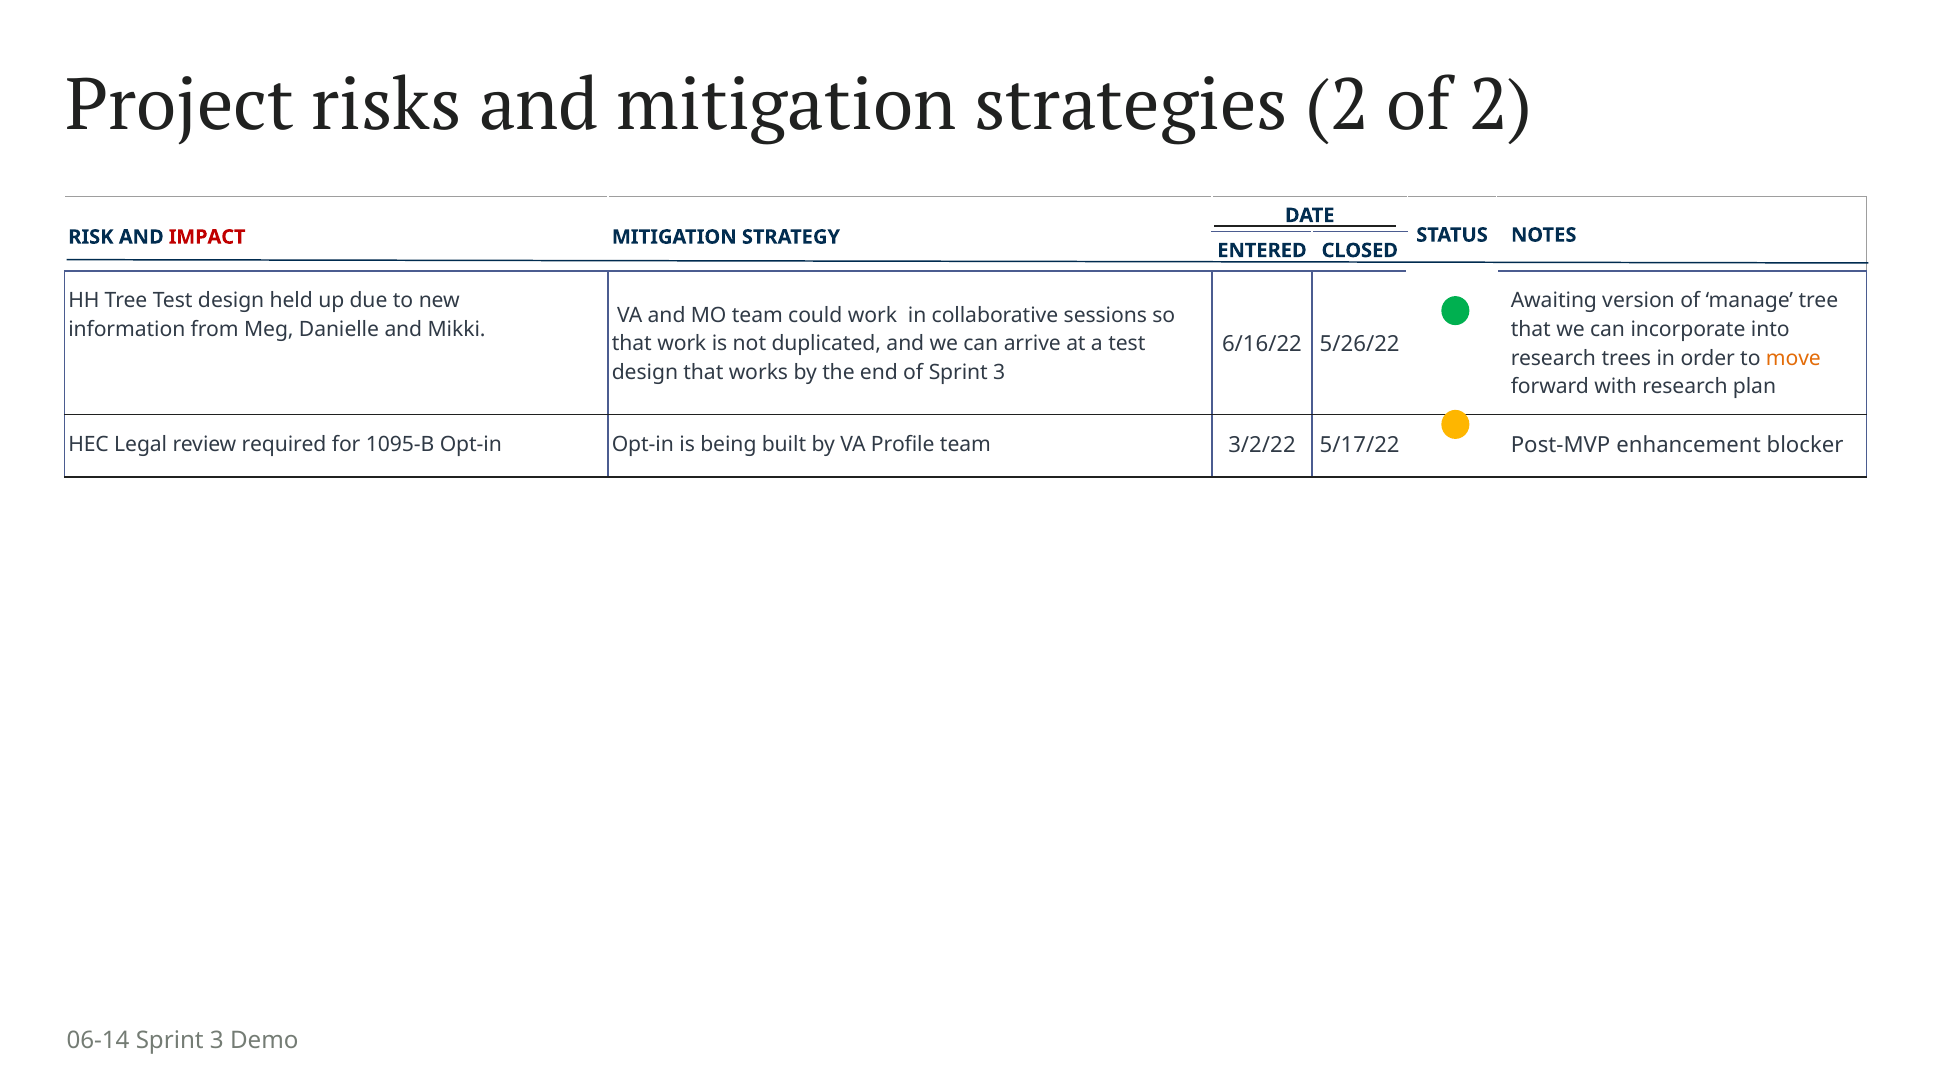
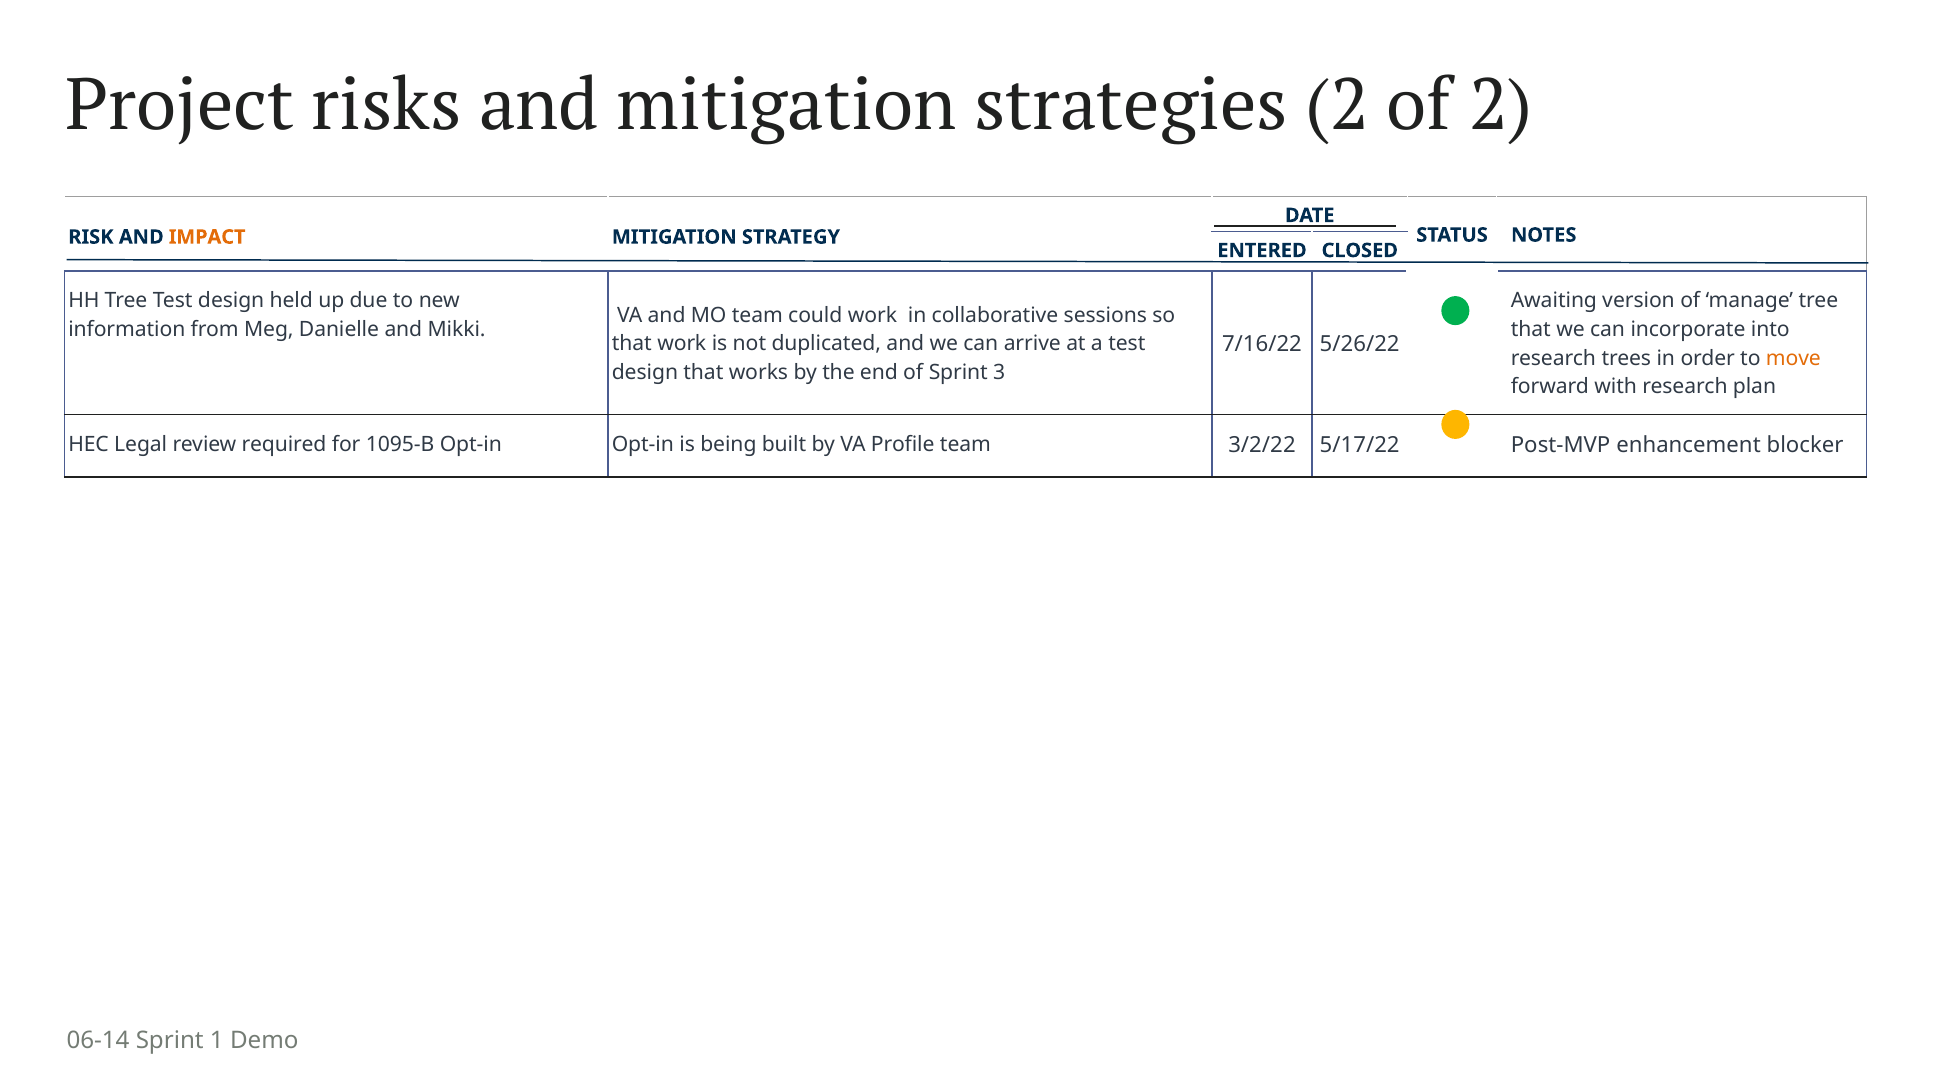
IMPACT colour: red -> orange (207, 237)
6/16/22: 6/16/22 -> 7/16/22 (1262, 344)
06-14 Sprint 3: 3 -> 1 (217, 1041)
